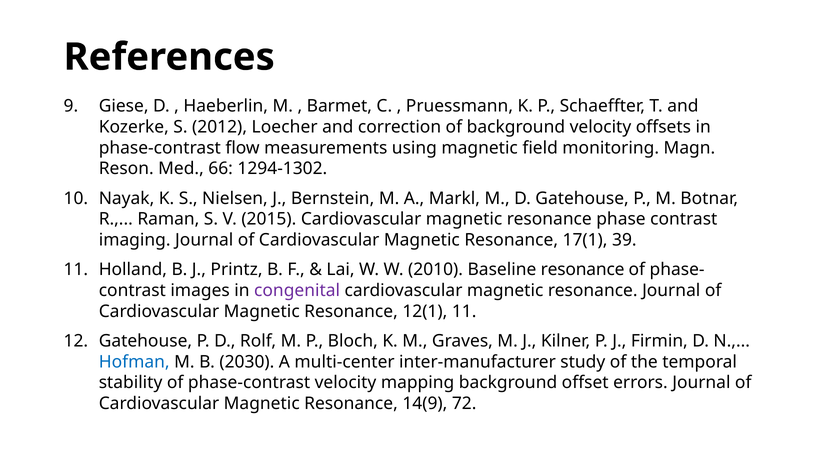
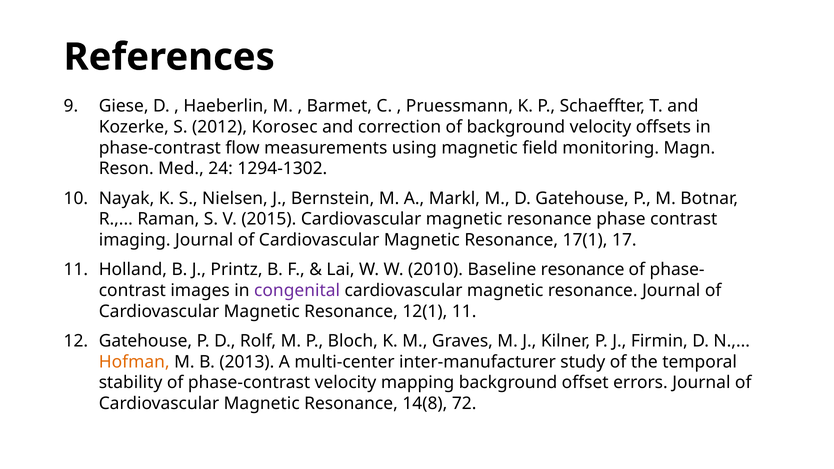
Loecher: Loecher -> Korosec (285, 127)
66: 66 -> 24 (221, 169)
39: 39 -> 17 (624, 240)
Hofman colour: blue -> orange (134, 362)
2030: 2030 -> 2013 (247, 362)
14(9: 14(9 -> 14(8 (425, 404)
